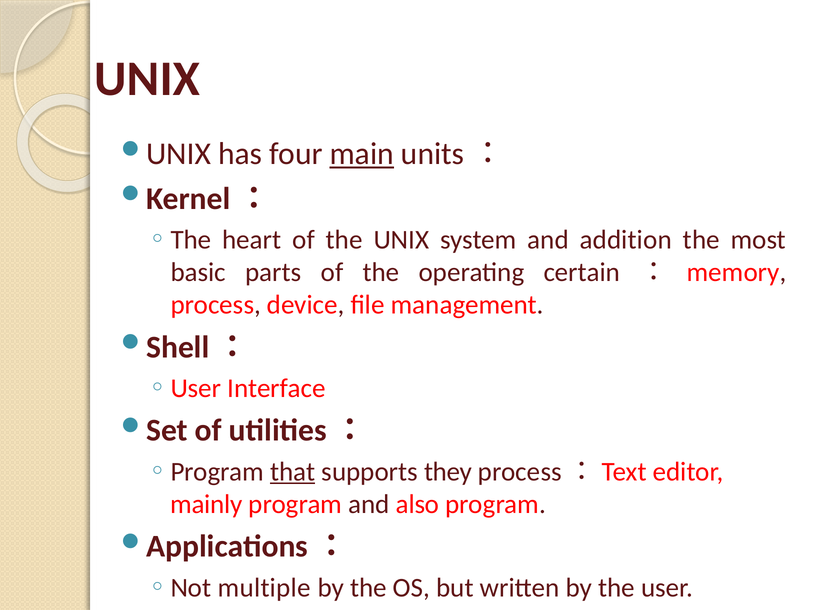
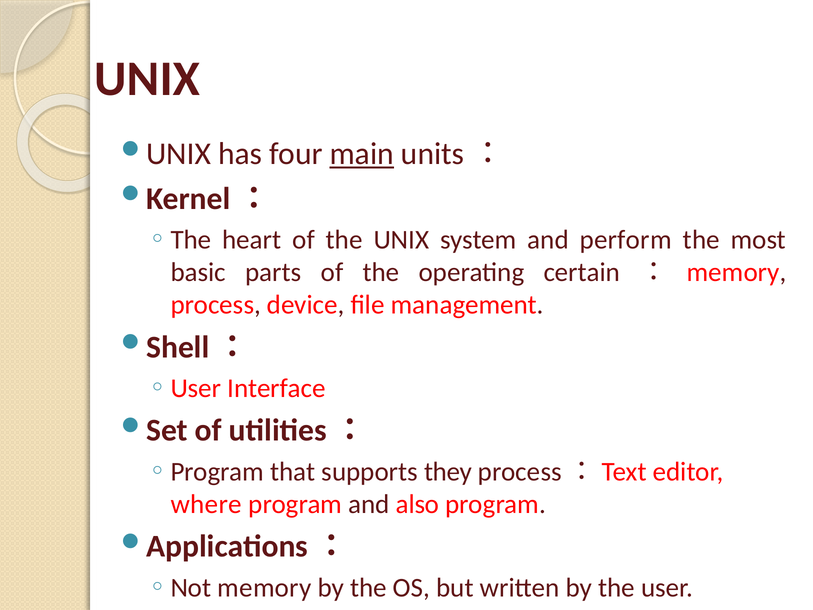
addition: addition -> perform (626, 240)
that underline: present -> none (293, 471)
mainly: mainly -> where (206, 504)
multiple: multiple -> memory (264, 587)
